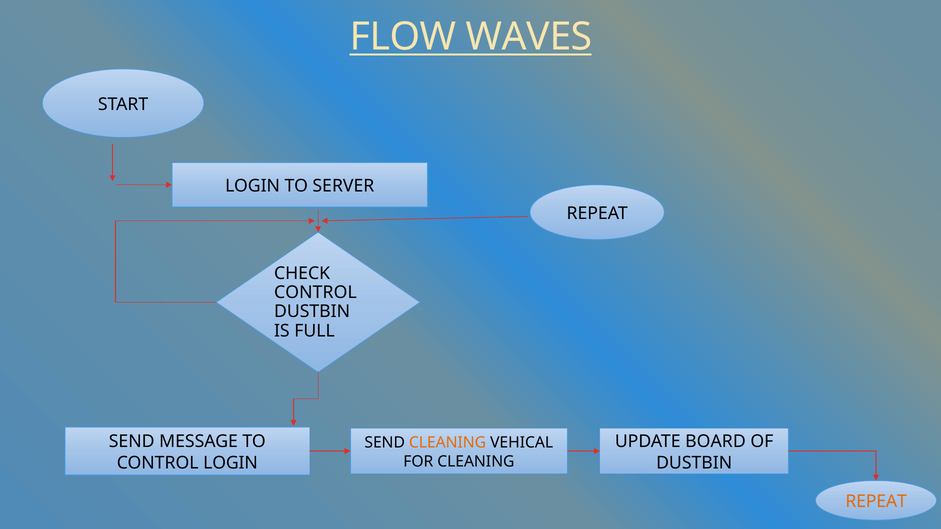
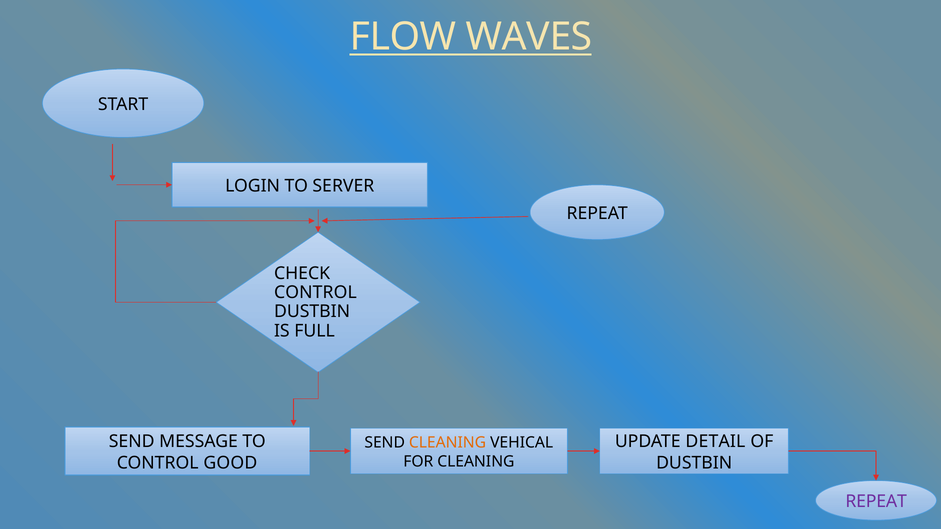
BOARD: BOARD -> DETAIL (715, 442)
CONTROL LOGIN: LOGIN -> GOOD (230, 463)
REPEAT colour: orange -> purple (876, 502)
